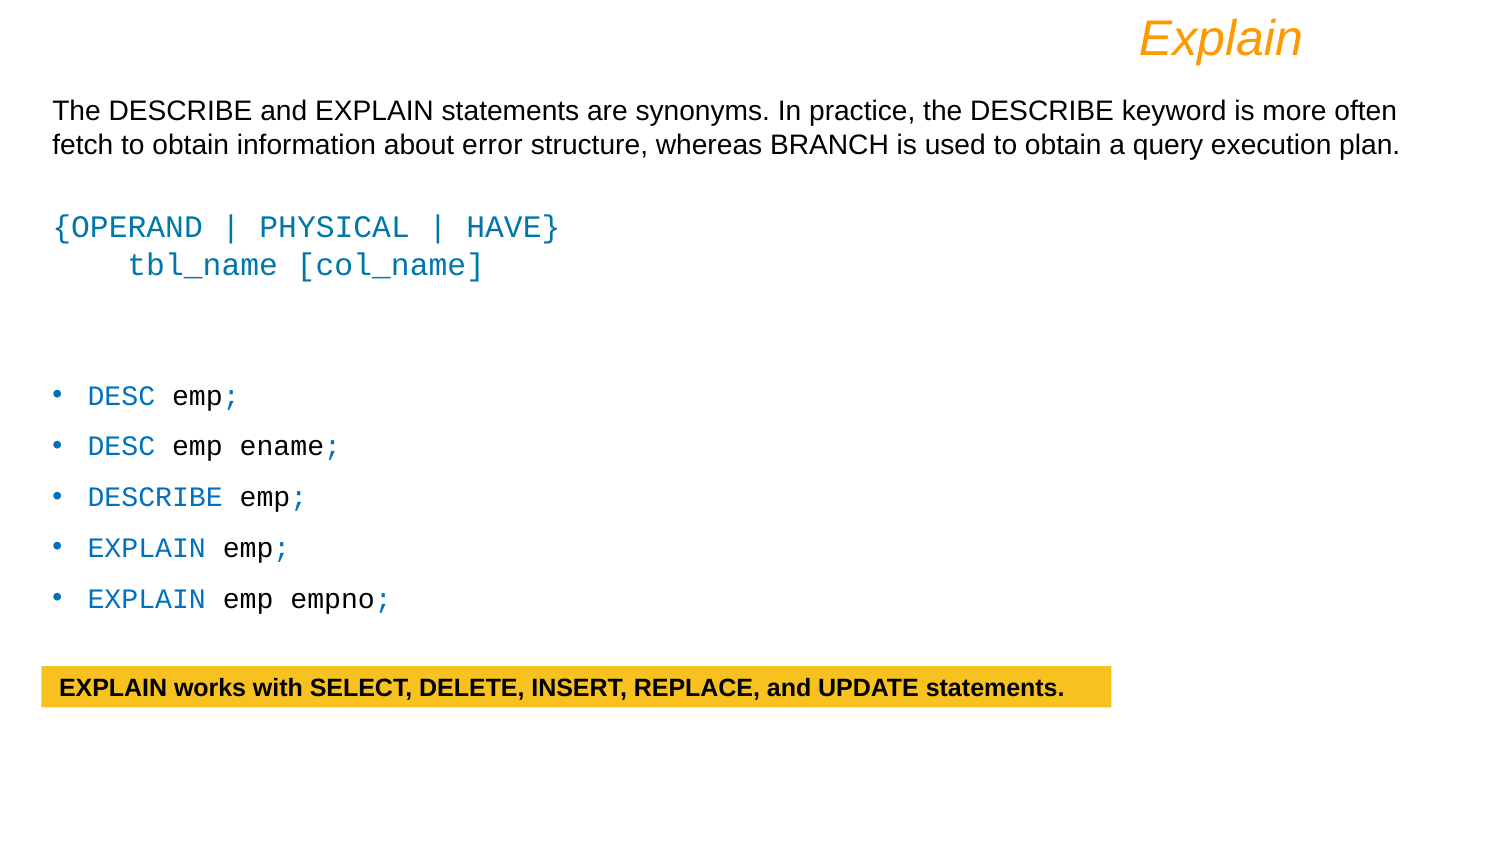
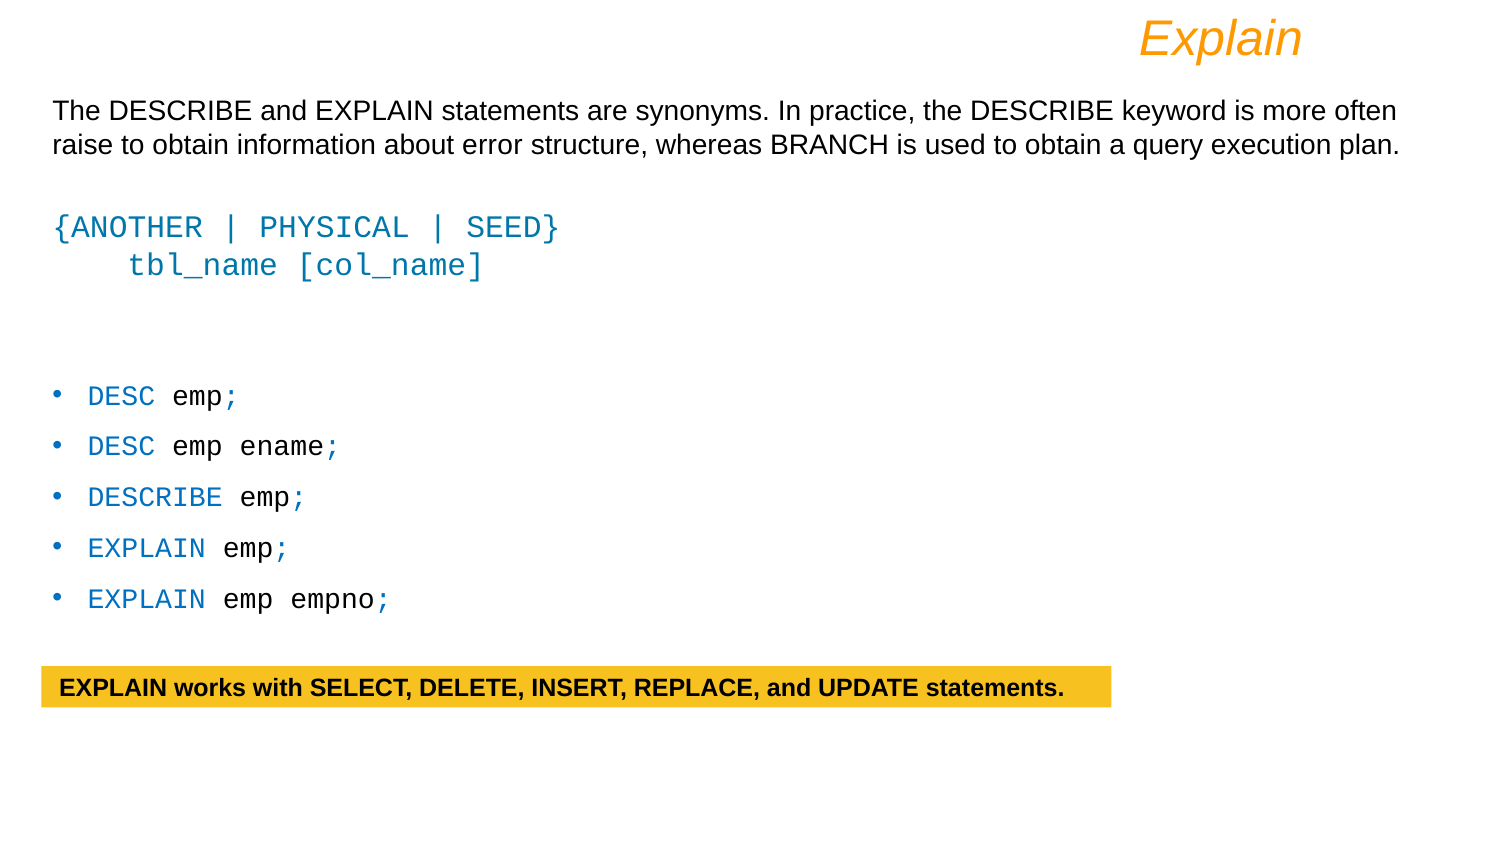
fetch: fetch -> raise (83, 145)
OPERAND: OPERAND -> ANOTHER (128, 227)
HAVE: HAVE -> SEED (513, 227)
